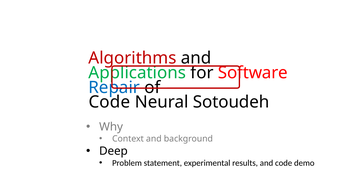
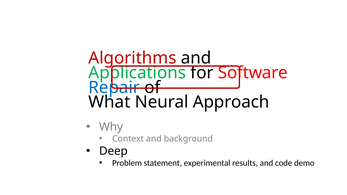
Code: Code -> What (109, 102)
Sotoudeh: Sotoudeh -> Approach (231, 102)
